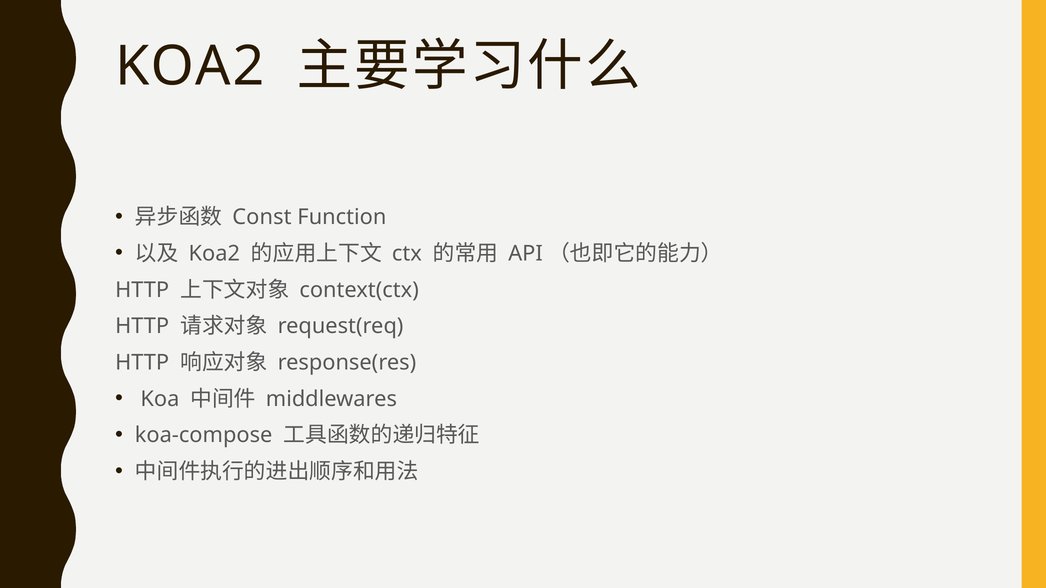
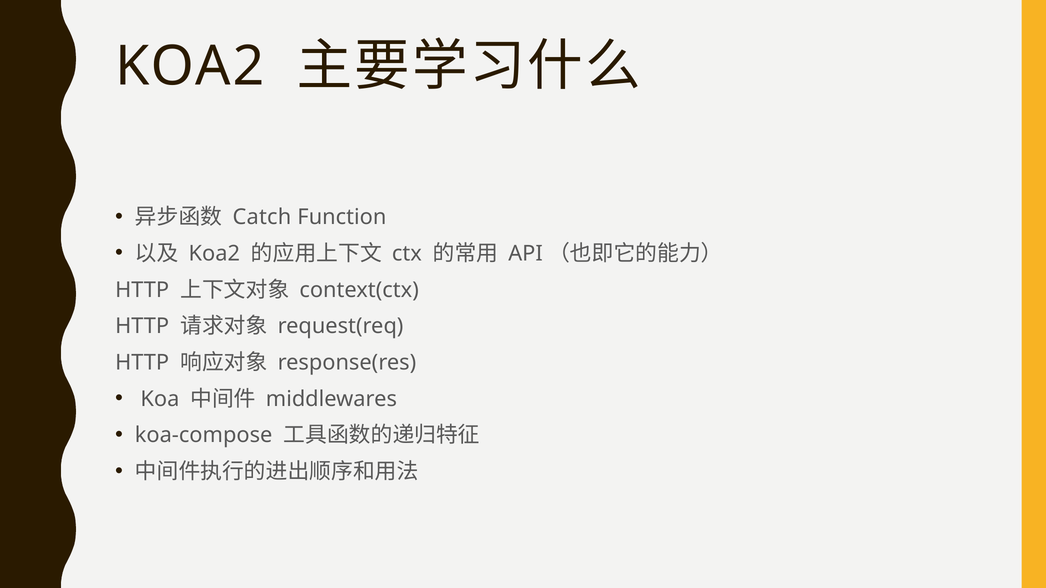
Const: Const -> Catch (262, 217)
